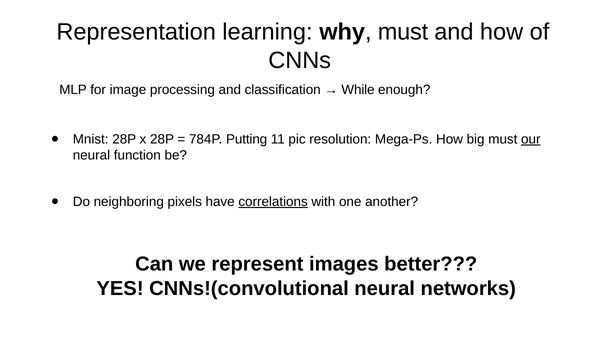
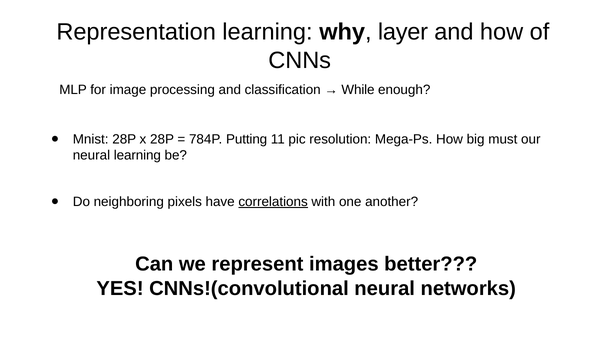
why must: must -> layer (403, 32)
our underline: present -> none (531, 139)
neural function: function -> learning (137, 155)
